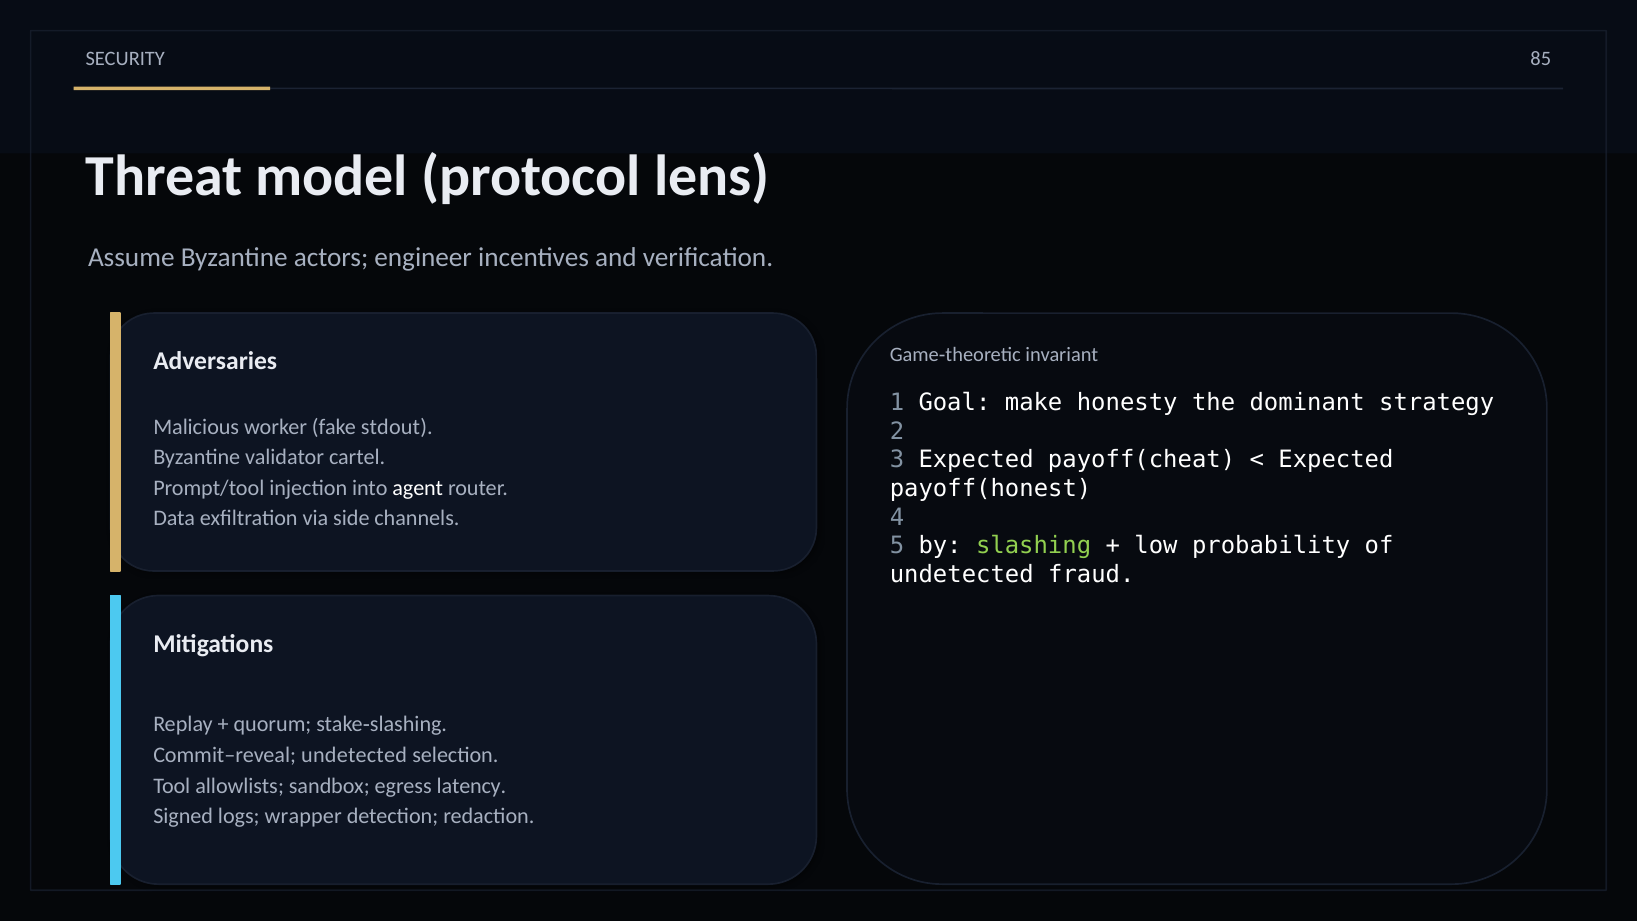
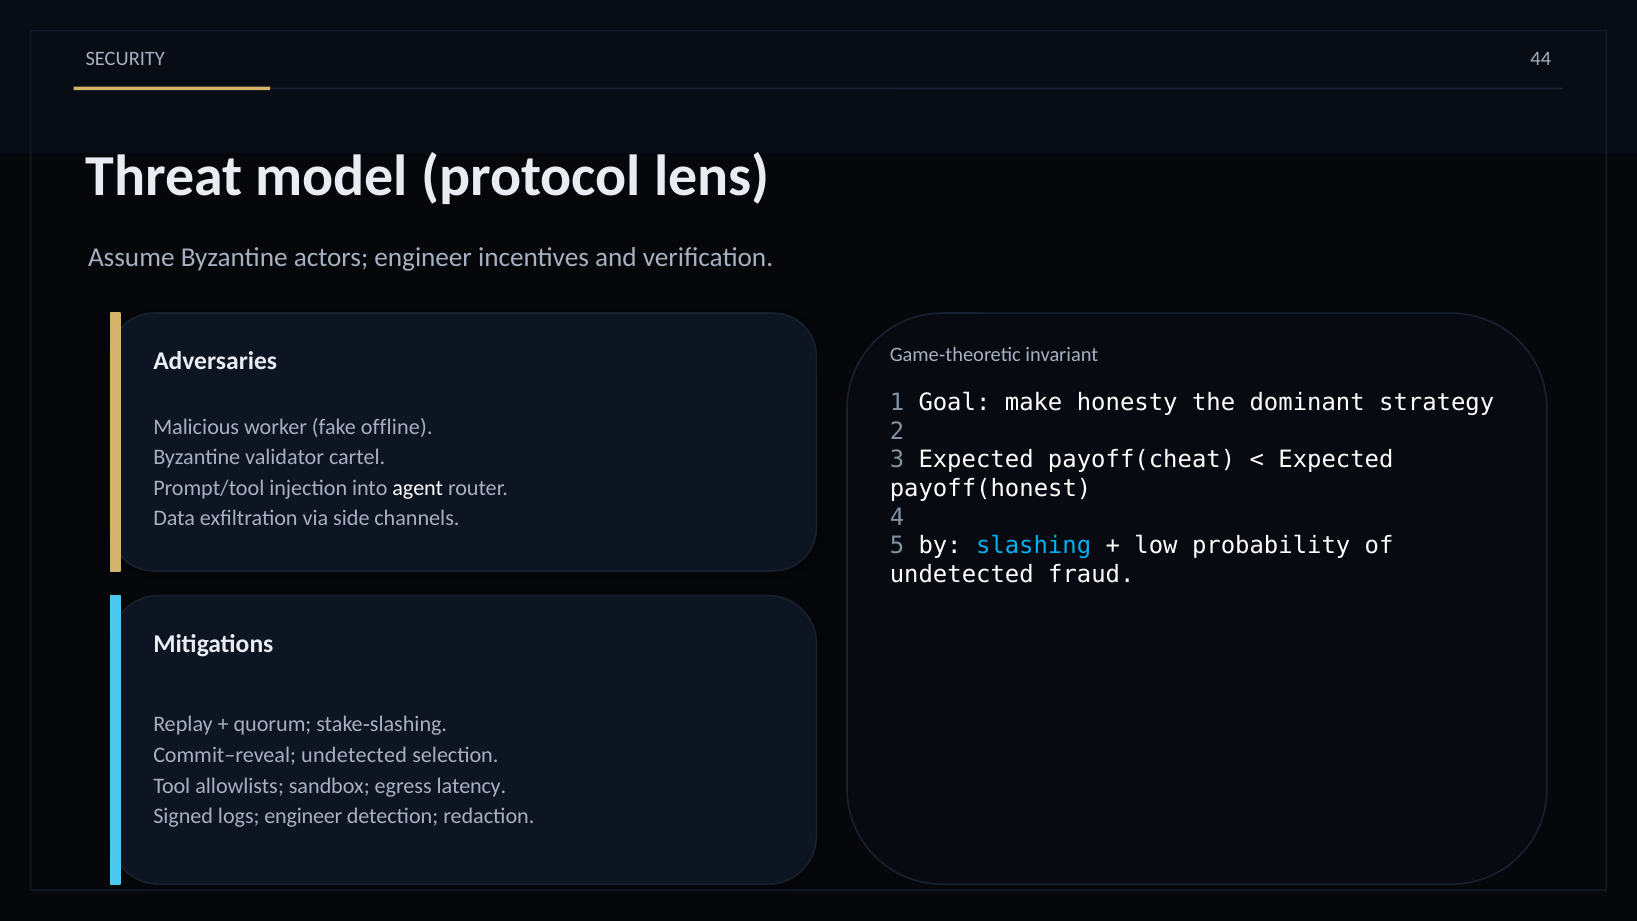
85: 85 -> 44 (1541, 59)
stdout: stdout -> offline (397, 427)
slashing colour: light green -> light blue (1034, 546)
logs wrapper: wrapper -> engineer (303, 816)
